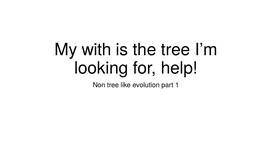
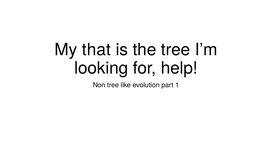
with: with -> that (96, 50)
